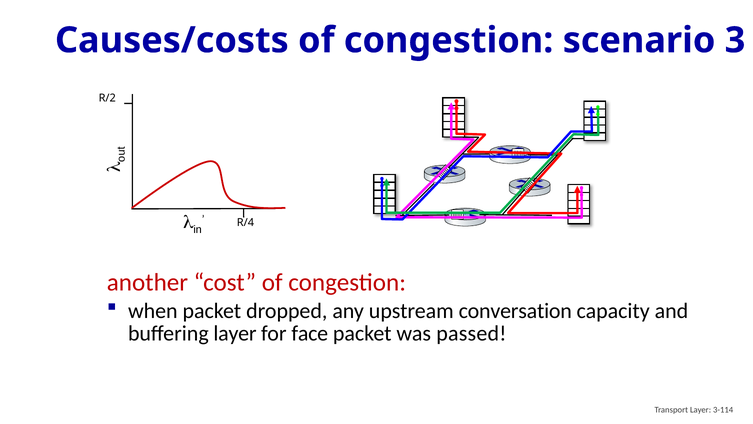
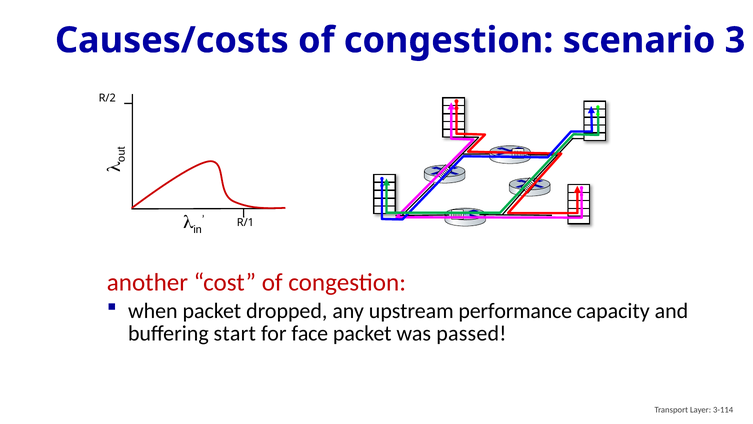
R/4: R/4 -> R/1 (245, 222)
conversation: conversation -> performance (515, 311)
buffering layer: layer -> start (235, 333)
